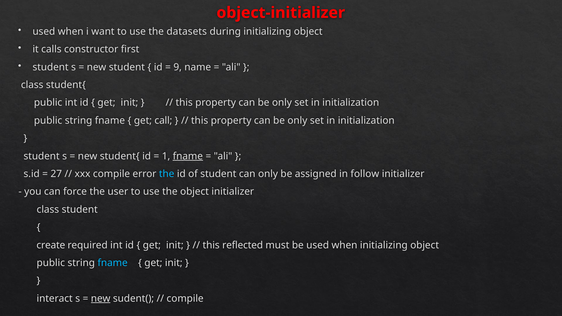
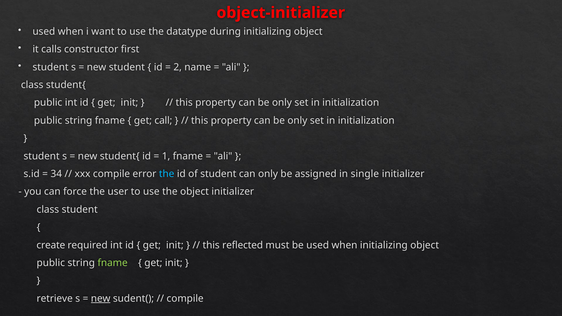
datasets: datasets -> datatype (187, 31)
9: 9 -> 2 (178, 67)
fname underline: present -> none (188, 156)
27: 27 -> 34 (56, 174)
follow: follow -> single (365, 174)
fname colour: light blue -> light green (113, 263)
interact: interact -> retrieve (55, 299)
